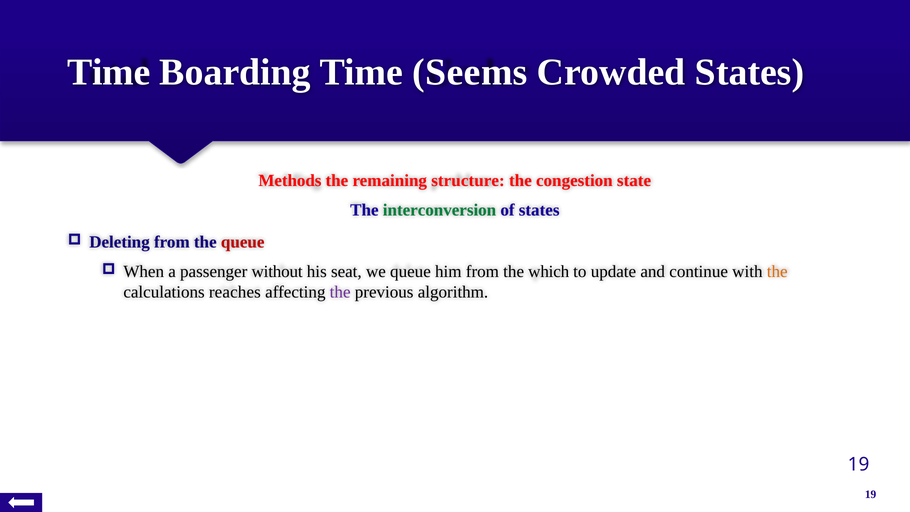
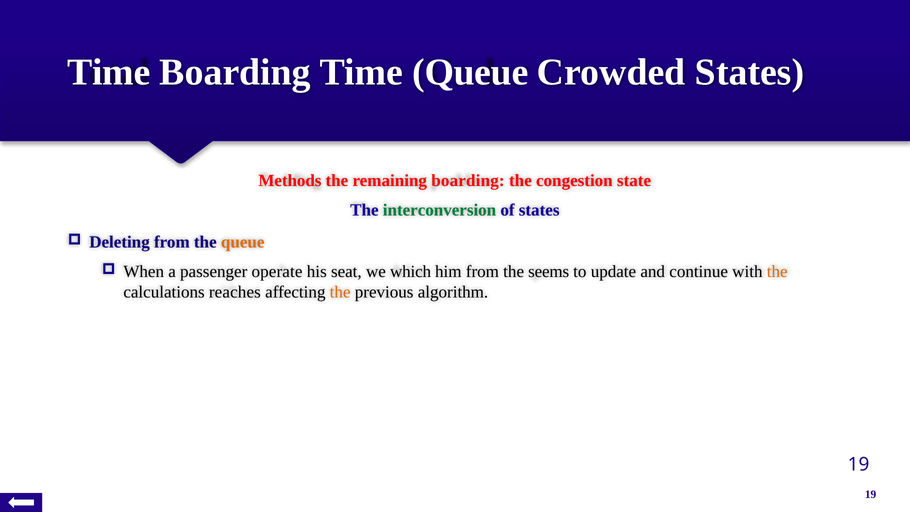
Time Seems: Seems -> Queue (470, 72)
remaining structure: structure -> boarding (468, 181)
queue colour: red -> orange (243, 242)
without: without -> operate (277, 272)
we queue: queue -> which (411, 272)
which: which -> seems (549, 272)
the colour: purple -> orange (340, 292)
